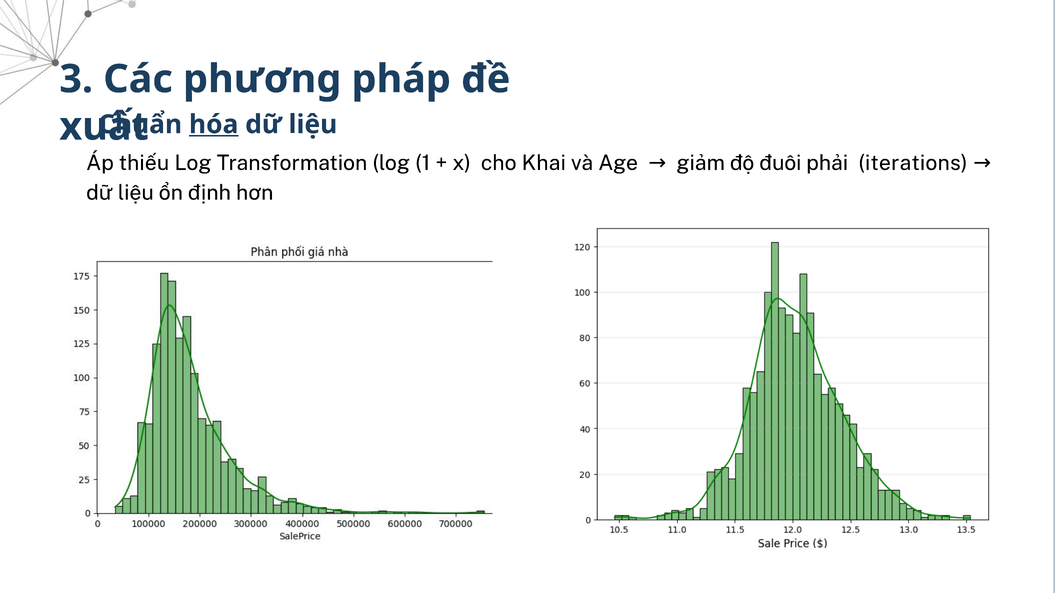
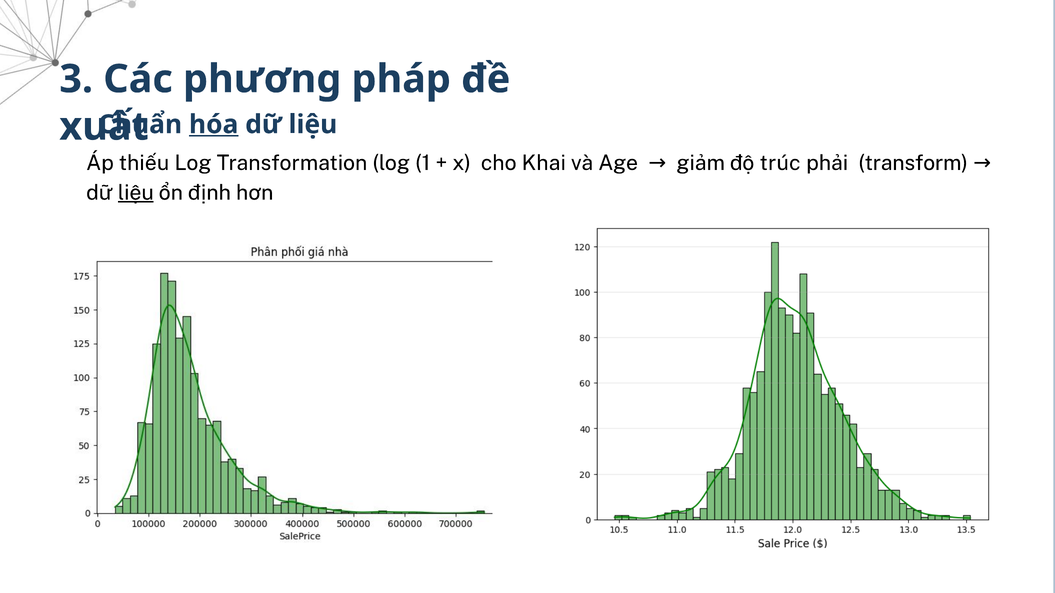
đuôi: đuôi -> trúc (780, 163)
iterations: iterations -> transform (913, 163)
liệu underline: none -> present (136, 193)
